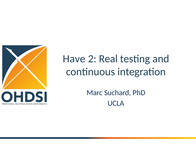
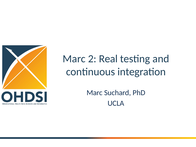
Have: Have -> Marc (74, 59)
